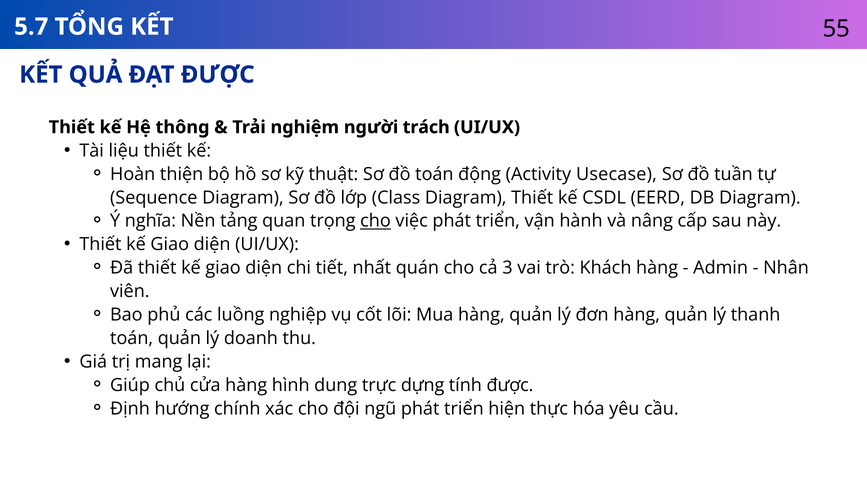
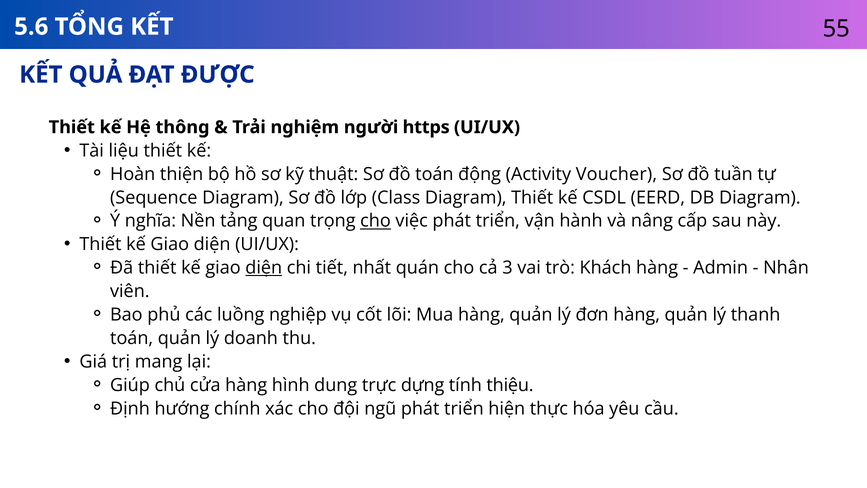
5.7: 5.7 -> 5.6 (31, 27)
trách: trách -> https (426, 127)
Usecase: Usecase -> Voucher (616, 174)
diện underline: none -> present (264, 268)
tính được: được -> thiệu (510, 385)
